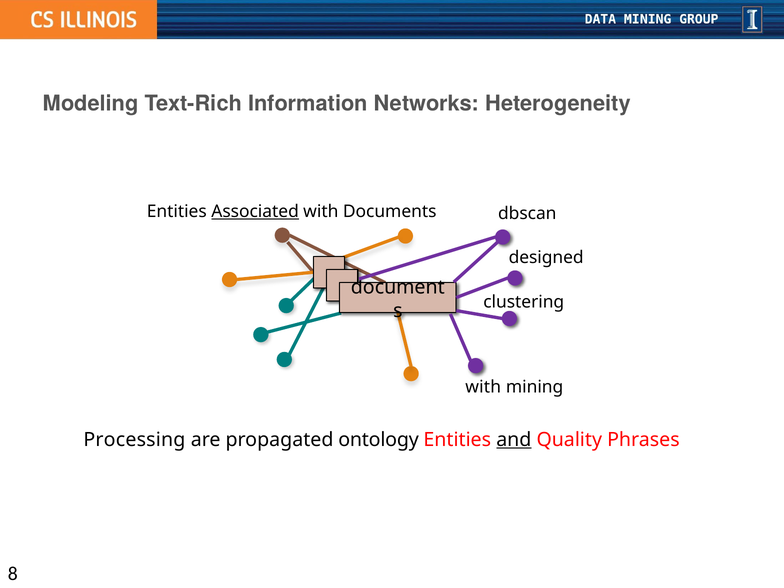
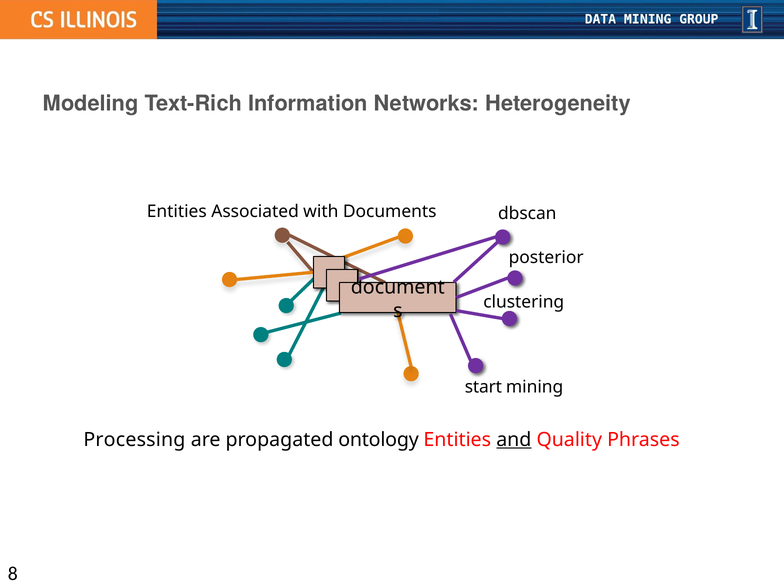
Associated underline: present -> none (255, 212)
designed: designed -> posterior (546, 257)
with: with -> start (483, 387)
